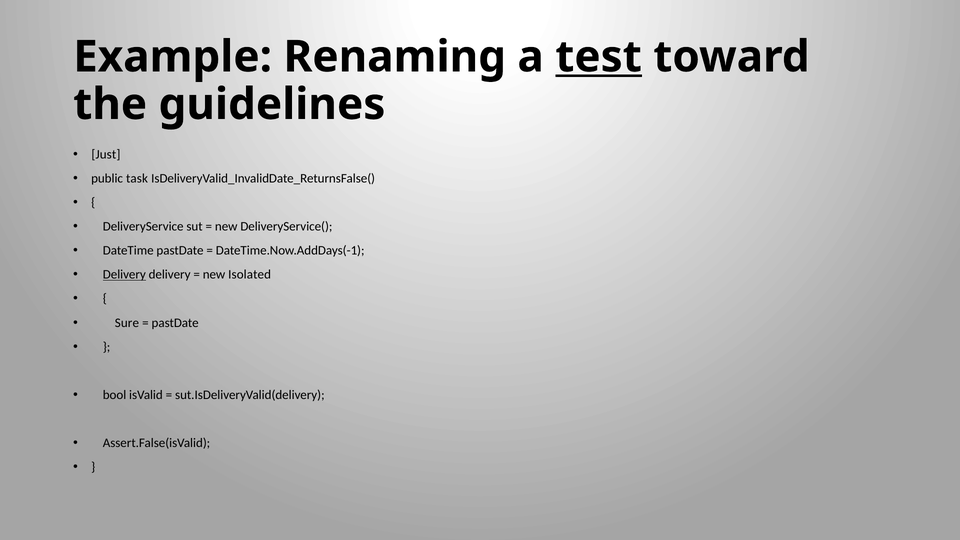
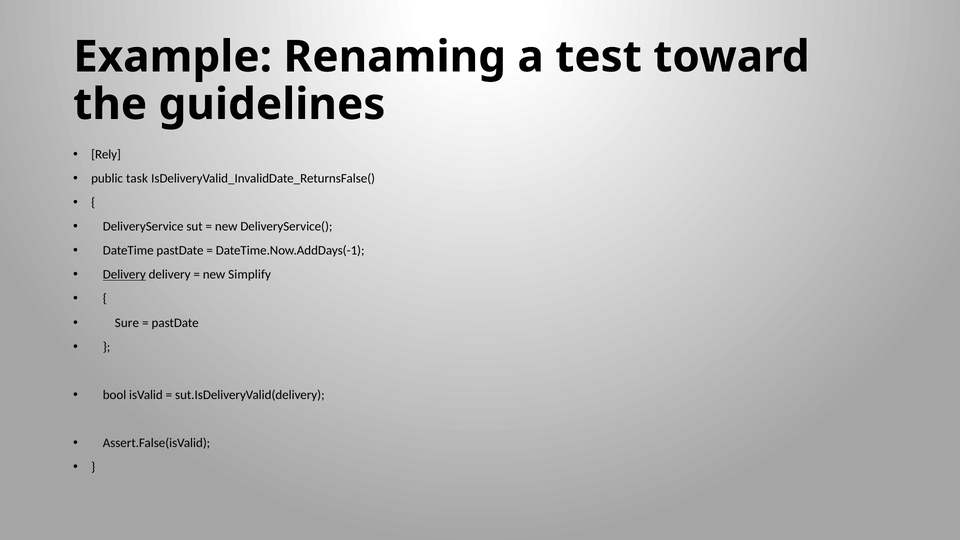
test underline: present -> none (599, 57)
Just: Just -> Rely (106, 154)
Isolated: Isolated -> Simplify (250, 275)
